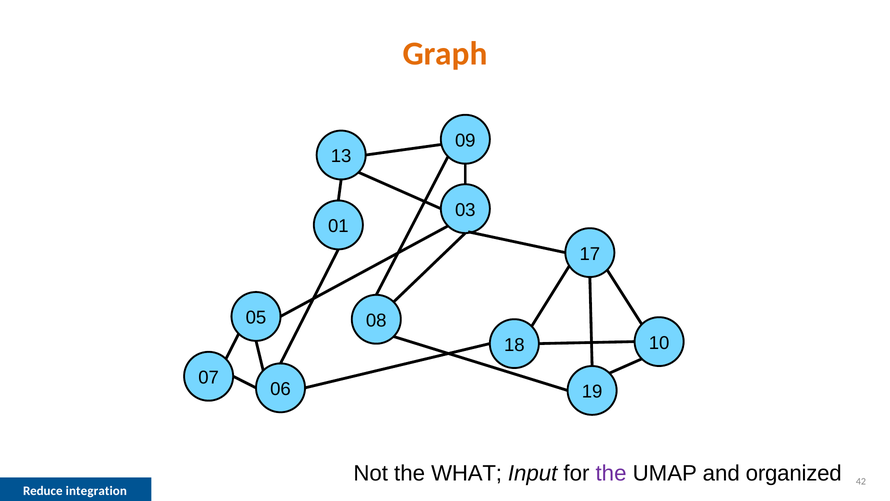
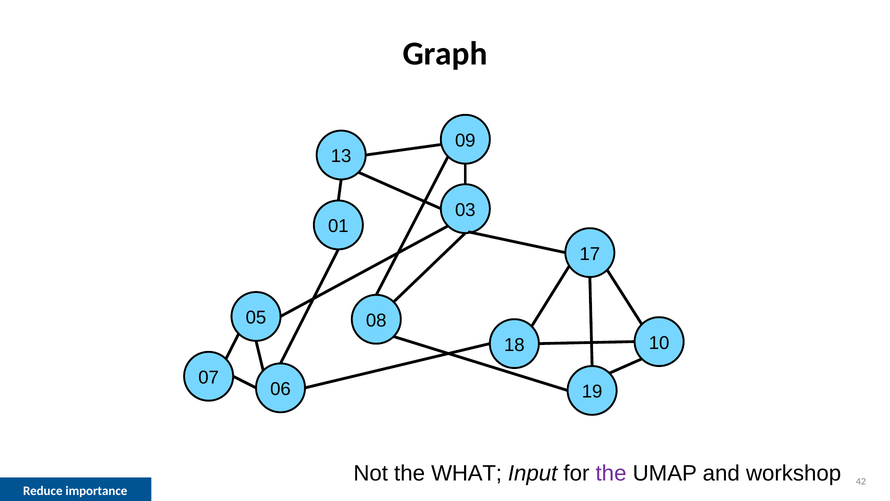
Graph colour: orange -> black (445, 54)
organized: organized -> workshop (794, 473)
integration: integration -> importance (96, 491)
